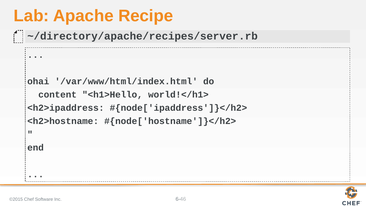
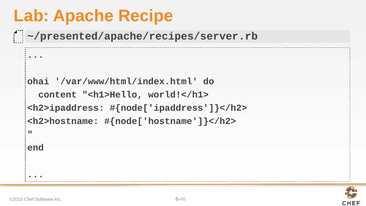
~/directory/apache/recipes/server.rb: ~/directory/apache/recipes/server.rb -> ~/presented/apache/recipes/server.rb (143, 36)
